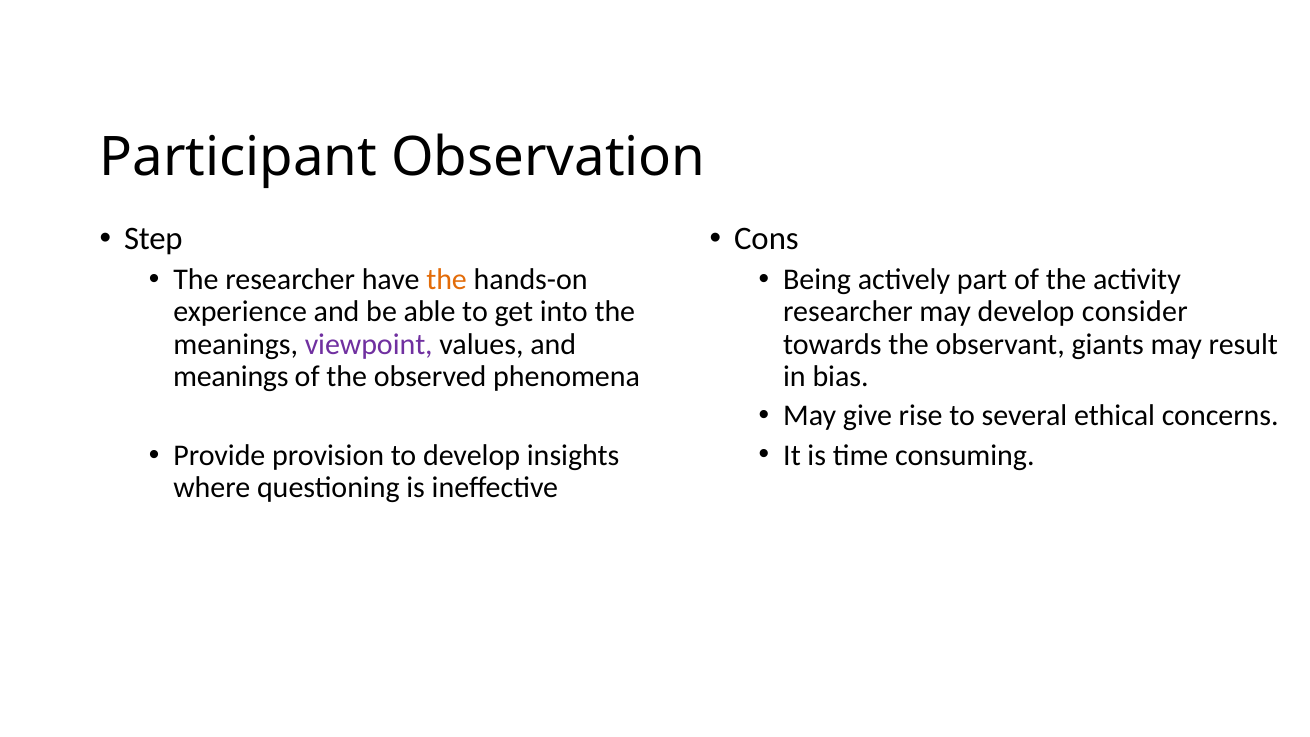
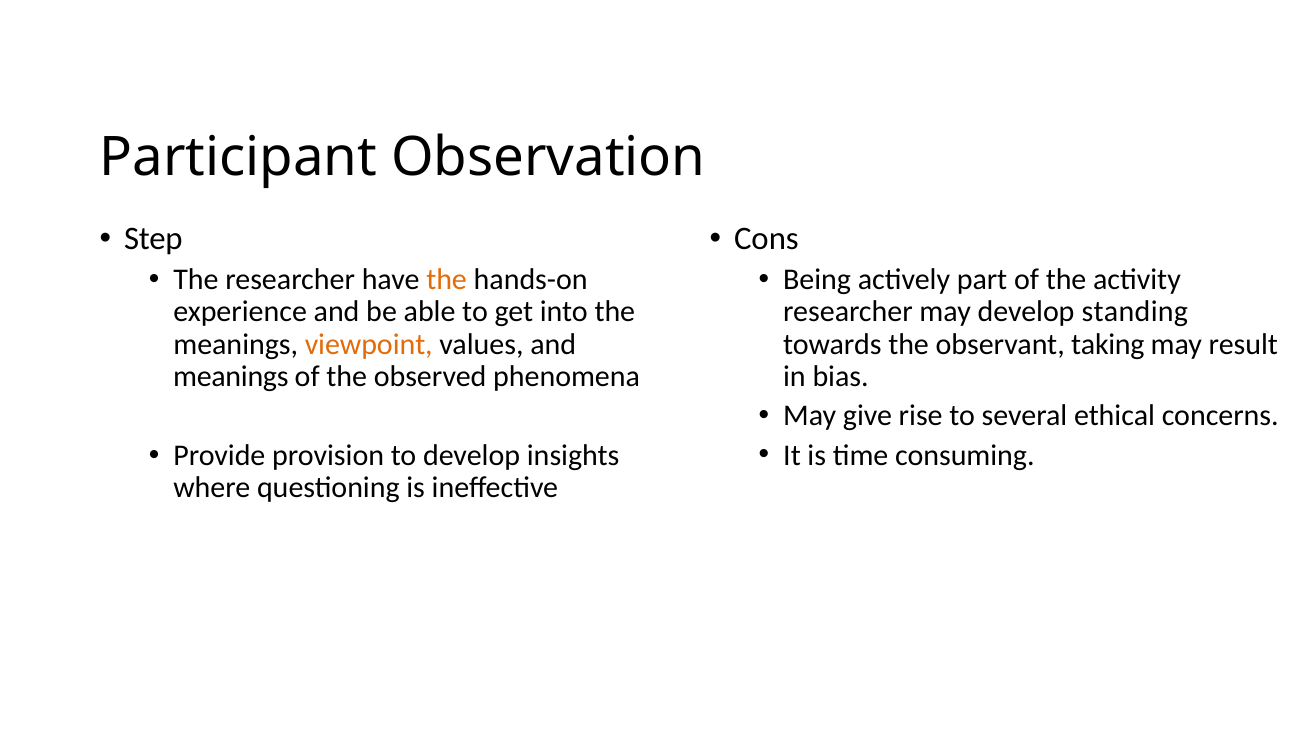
consider: consider -> standing (1135, 312)
giants: giants -> taking (1108, 344)
viewpoint colour: purple -> orange (369, 344)
